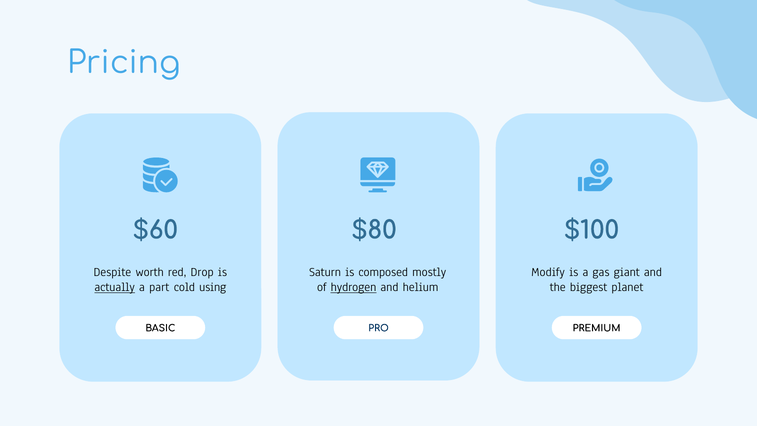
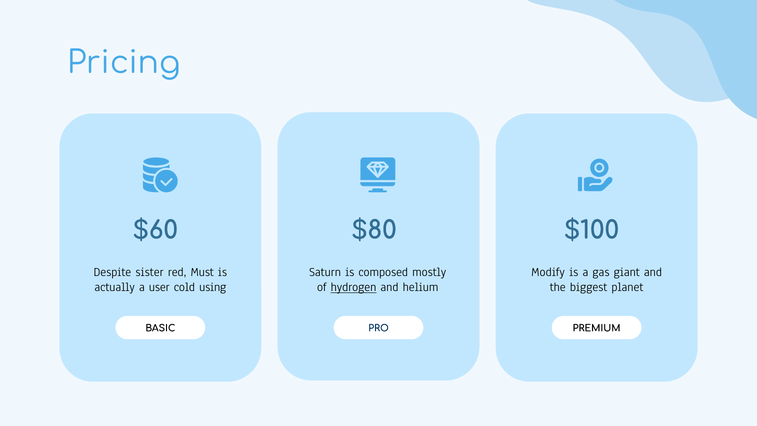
worth: worth -> sister (150, 272)
Drop: Drop -> Must (202, 272)
actually underline: present -> none (115, 287)
part: part -> user (159, 287)
